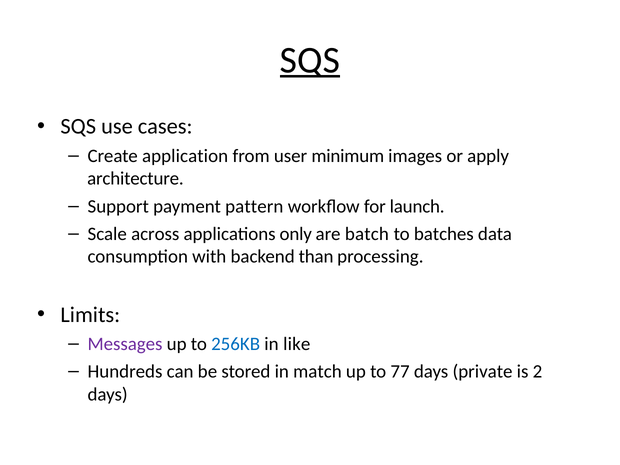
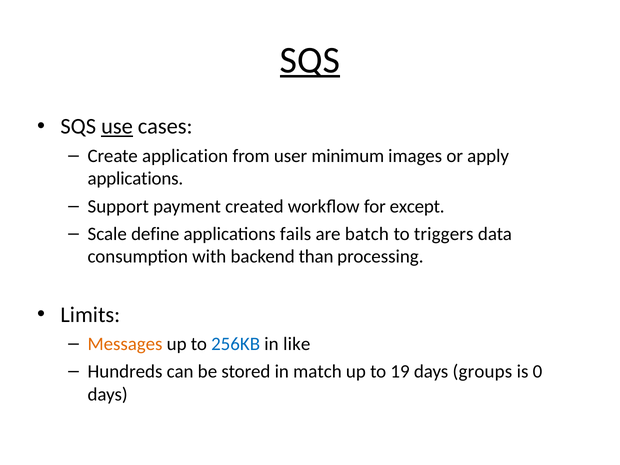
use underline: none -> present (117, 127)
architecture: architecture -> applications (135, 179)
pattern: pattern -> created (254, 206)
launch: launch -> except (417, 206)
across: across -> define (155, 234)
only: only -> fails (296, 234)
batches: batches -> triggers (444, 234)
Messages colour: purple -> orange (125, 344)
77: 77 -> 19 (400, 372)
private: private -> groups (482, 372)
2: 2 -> 0 (538, 372)
